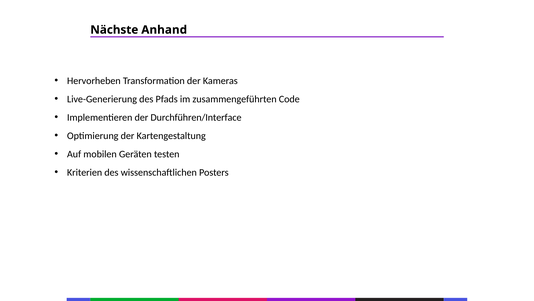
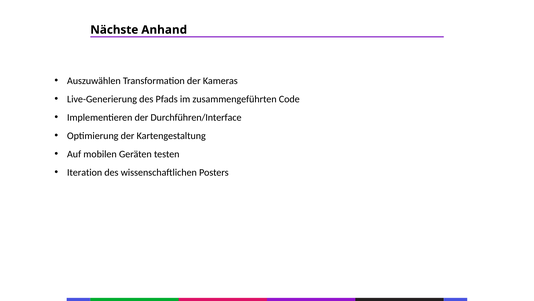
Hervorheben: Hervorheben -> Auszuwählen (94, 81)
Kriterien: Kriterien -> Iteration (85, 172)
